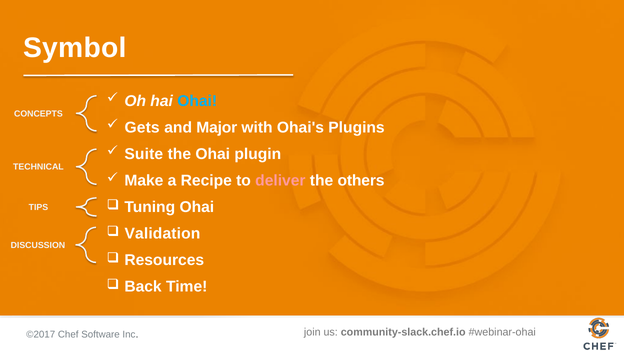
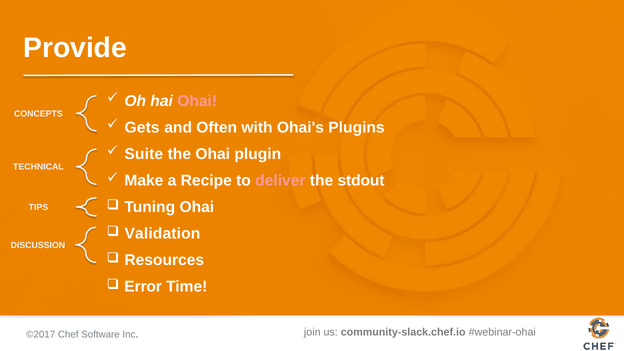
Symbol: Symbol -> Provide (75, 48)
Ohai colour: light blue -> pink (197, 101)
Major: Major -> Often (217, 128)
others: others -> stdout (361, 181)
Back: Back -> Error (143, 287)
